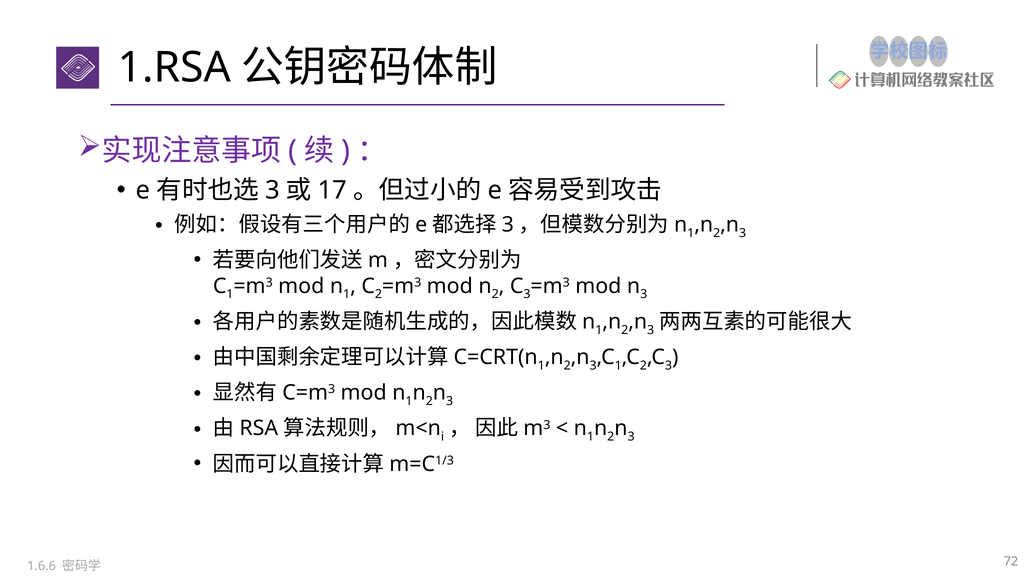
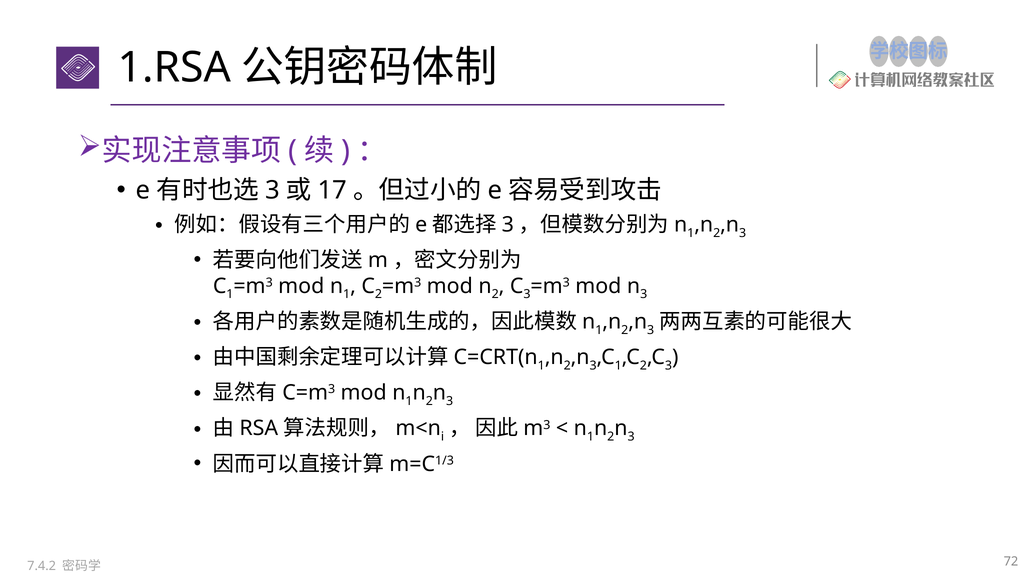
1.6.6: 1.6.6 -> 7.4.2 (42, 566)
